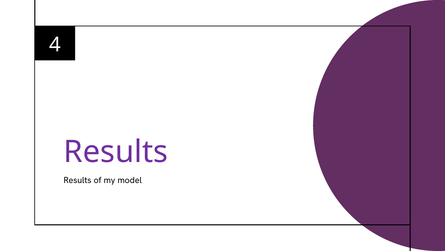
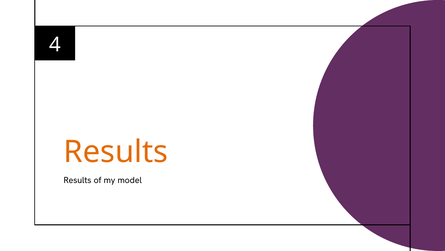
Results colour: purple -> orange (116, 152)
